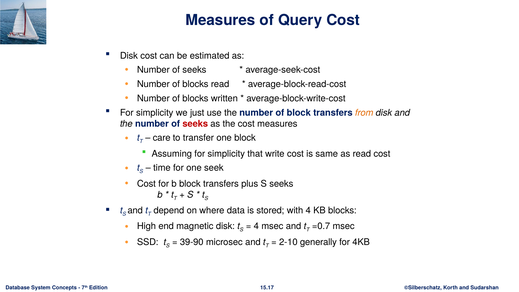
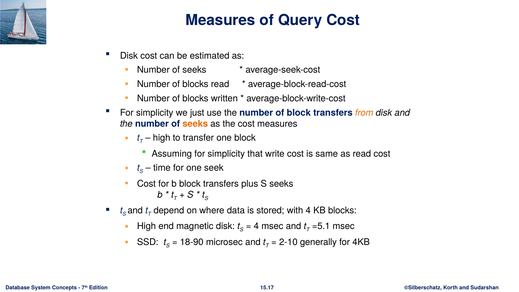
seeks colour: red -> orange (195, 124)
care: care -> high (162, 138)
=0.7: =0.7 -> =5.1 (321, 226)
39-90: 39-90 -> 18-90 (192, 242)
